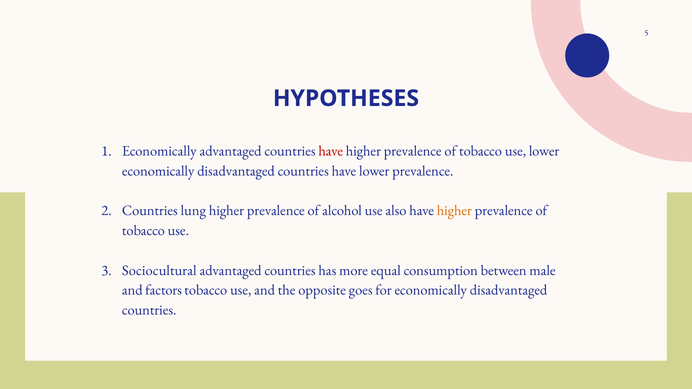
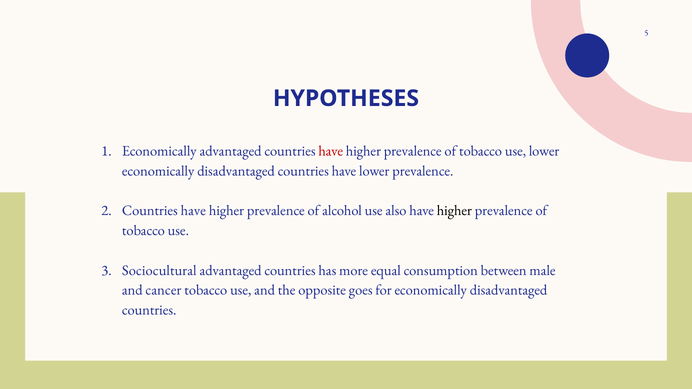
lung: lung -> have (193, 211)
higher colour: orange -> black (454, 211)
factors: factors -> cancer (163, 290)
